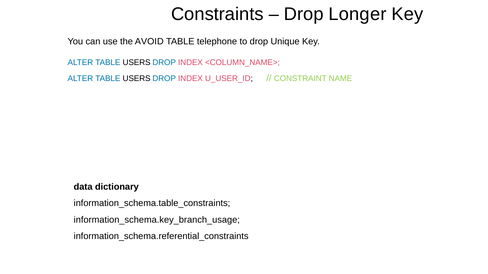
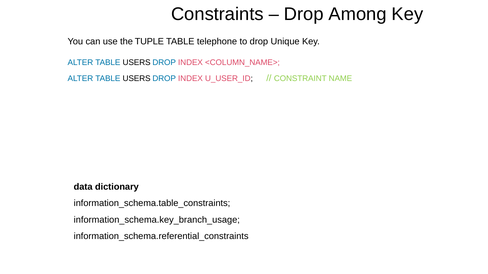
Longer: Longer -> Among (358, 14)
AVOID: AVOID -> TUPLE (149, 41)
